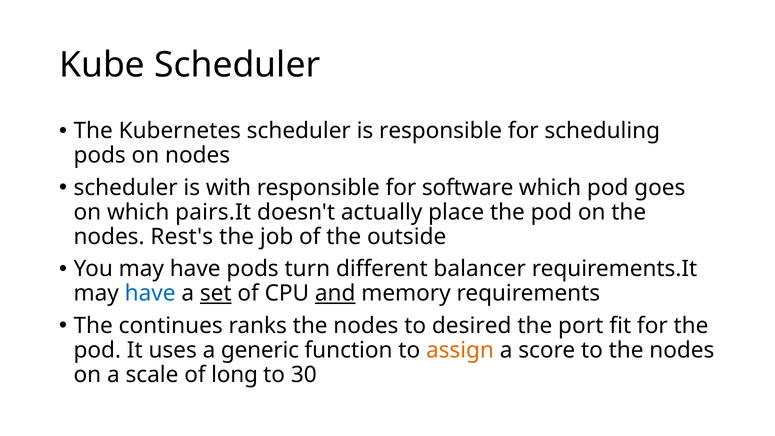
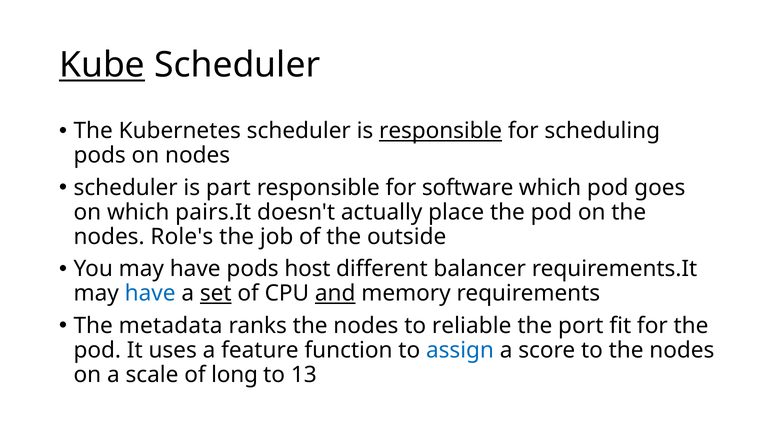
Kube underline: none -> present (102, 65)
responsible underline: none -> present (441, 131)
with: with -> part (228, 188)
Rest's: Rest's -> Role's (182, 237)
turn: turn -> host (307, 269)
continues: continues -> metadata (171, 326)
desired: desired -> reliable (472, 326)
generic: generic -> feature (260, 350)
assign colour: orange -> blue (460, 350)
30: 30 -> 13 (304, 375)
